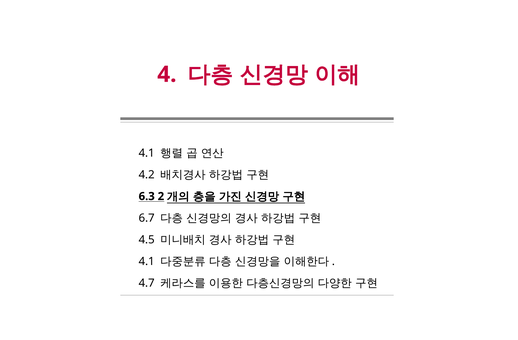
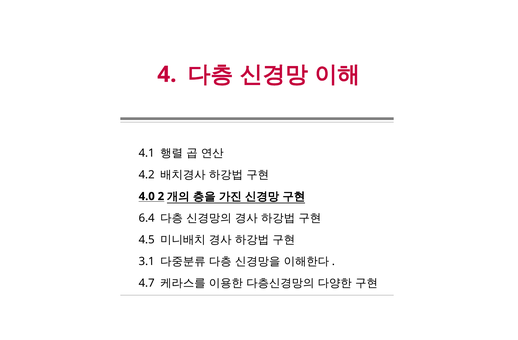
6.3: 6.3 -> 4.0 (147, 196)
6.7: 6.7 -> 6.4 (147, 218)
4.1: 4.1 -> 3.1 (147, 262)
